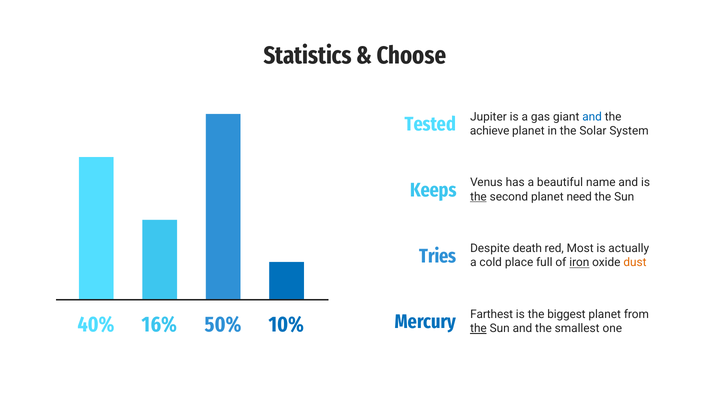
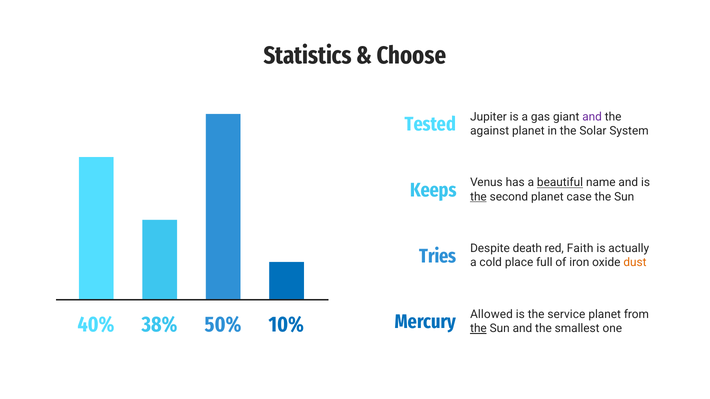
and colour: blue -> purple (592, 117)
achieve: achieve -> against (490, 131)
beautiful underline: none -> present (560, 183)
need: need -> case (579, 197)
Most: Most -> Faith (580, 249)
iron underline: present -> none (579, 263)
Farthest: Farthest -> Allowed (492, 315)
biggest: biggest -> service (566, 315)
16%: 16% -> 38% (160, 325)
